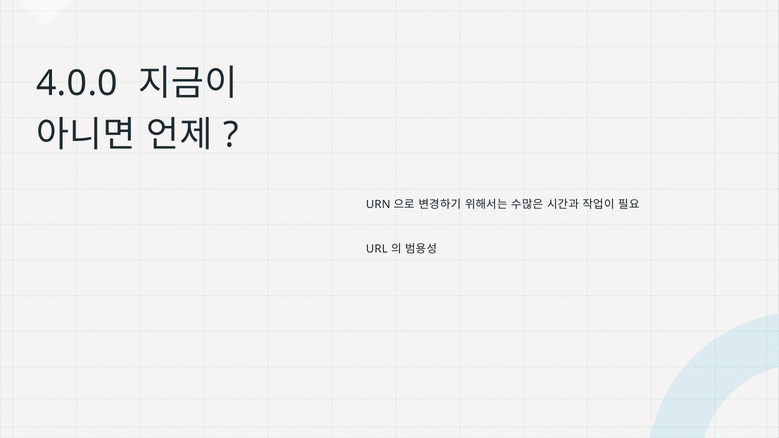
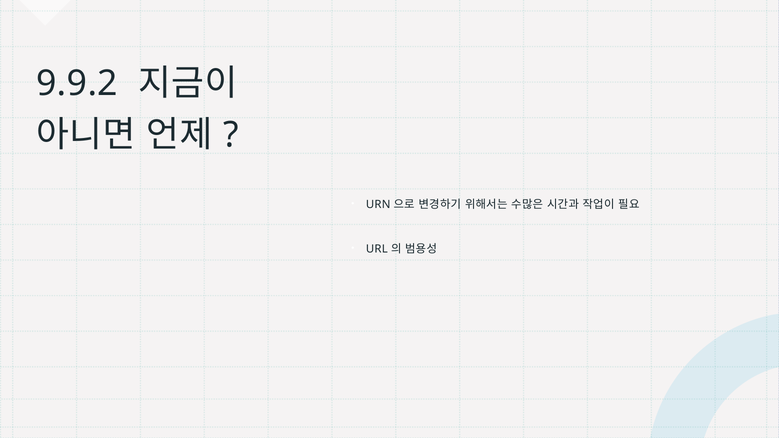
4.0.0: 4.0.0 -> 9.9.2 (77, 83)
